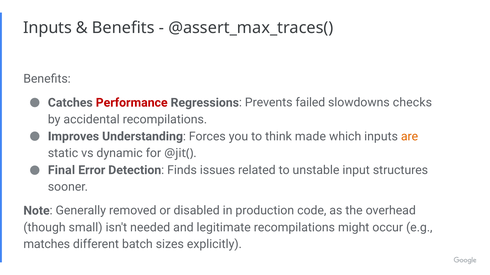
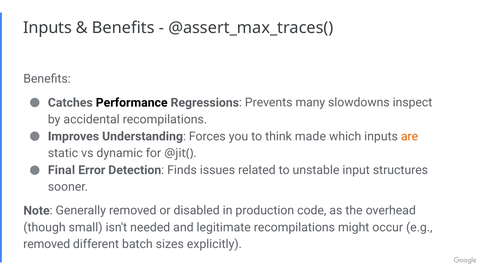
Performance colour: red -> black (132, 103)
failed: failed -> many (310, 103)
checks: checks -> inspect (413, 103)
matches: matches -> removed (47, 245)
